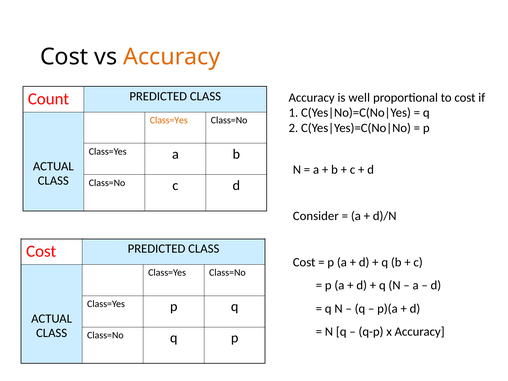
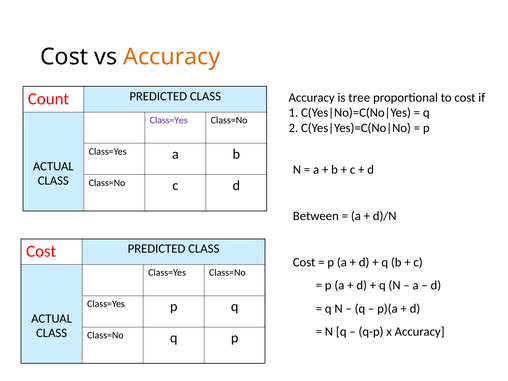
well: well -> tree (359, 98)
Class=Yes colour: orange -> purple (169, 120)
Consider: Consider -> Between (316, 216)
